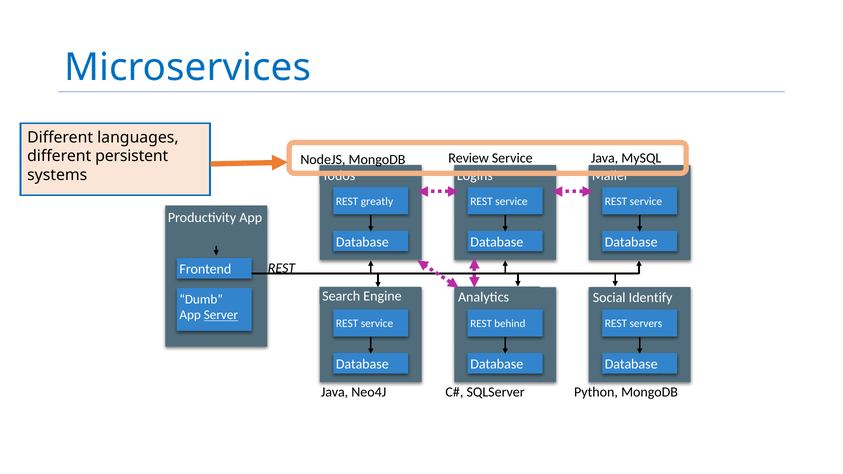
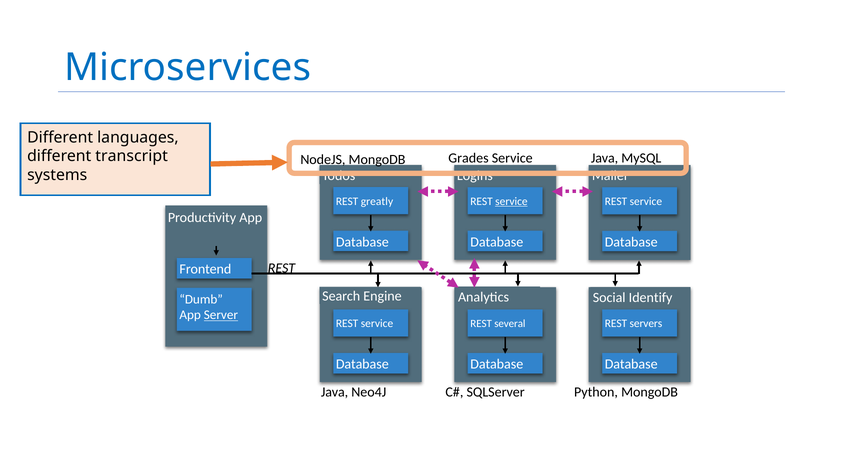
persistent: persistent -> transcript (132, 156)
Review: Review -> Grades (469, 158)
service underline: none -> present (511, 202)
behind: behind -> several (510, 324)
